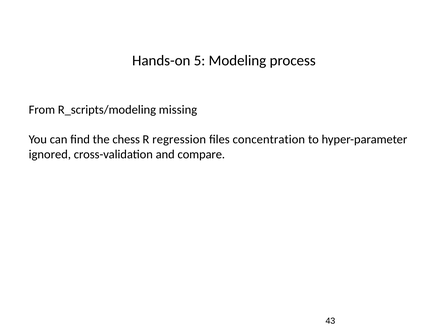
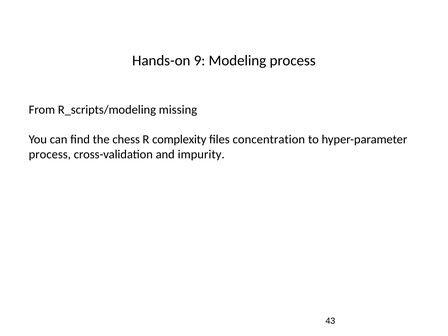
5: 5 -> 9 (200, 61)
regression: regression -> complexity (179, 139)
ignored: ignored -> process (50, 154)
compare: compare -> impurity (201, 154)
